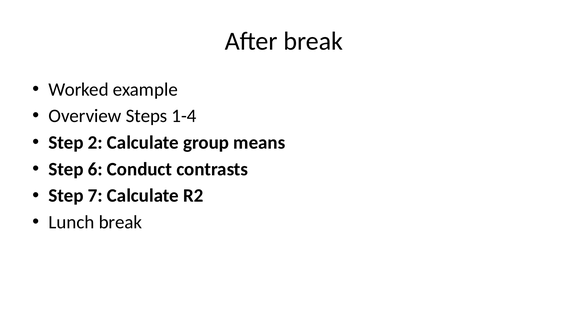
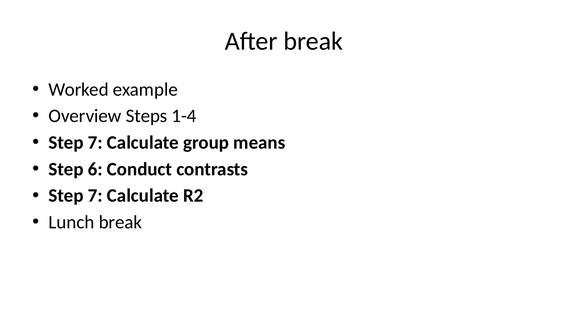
2: 2 -> 7 (95, 142)
